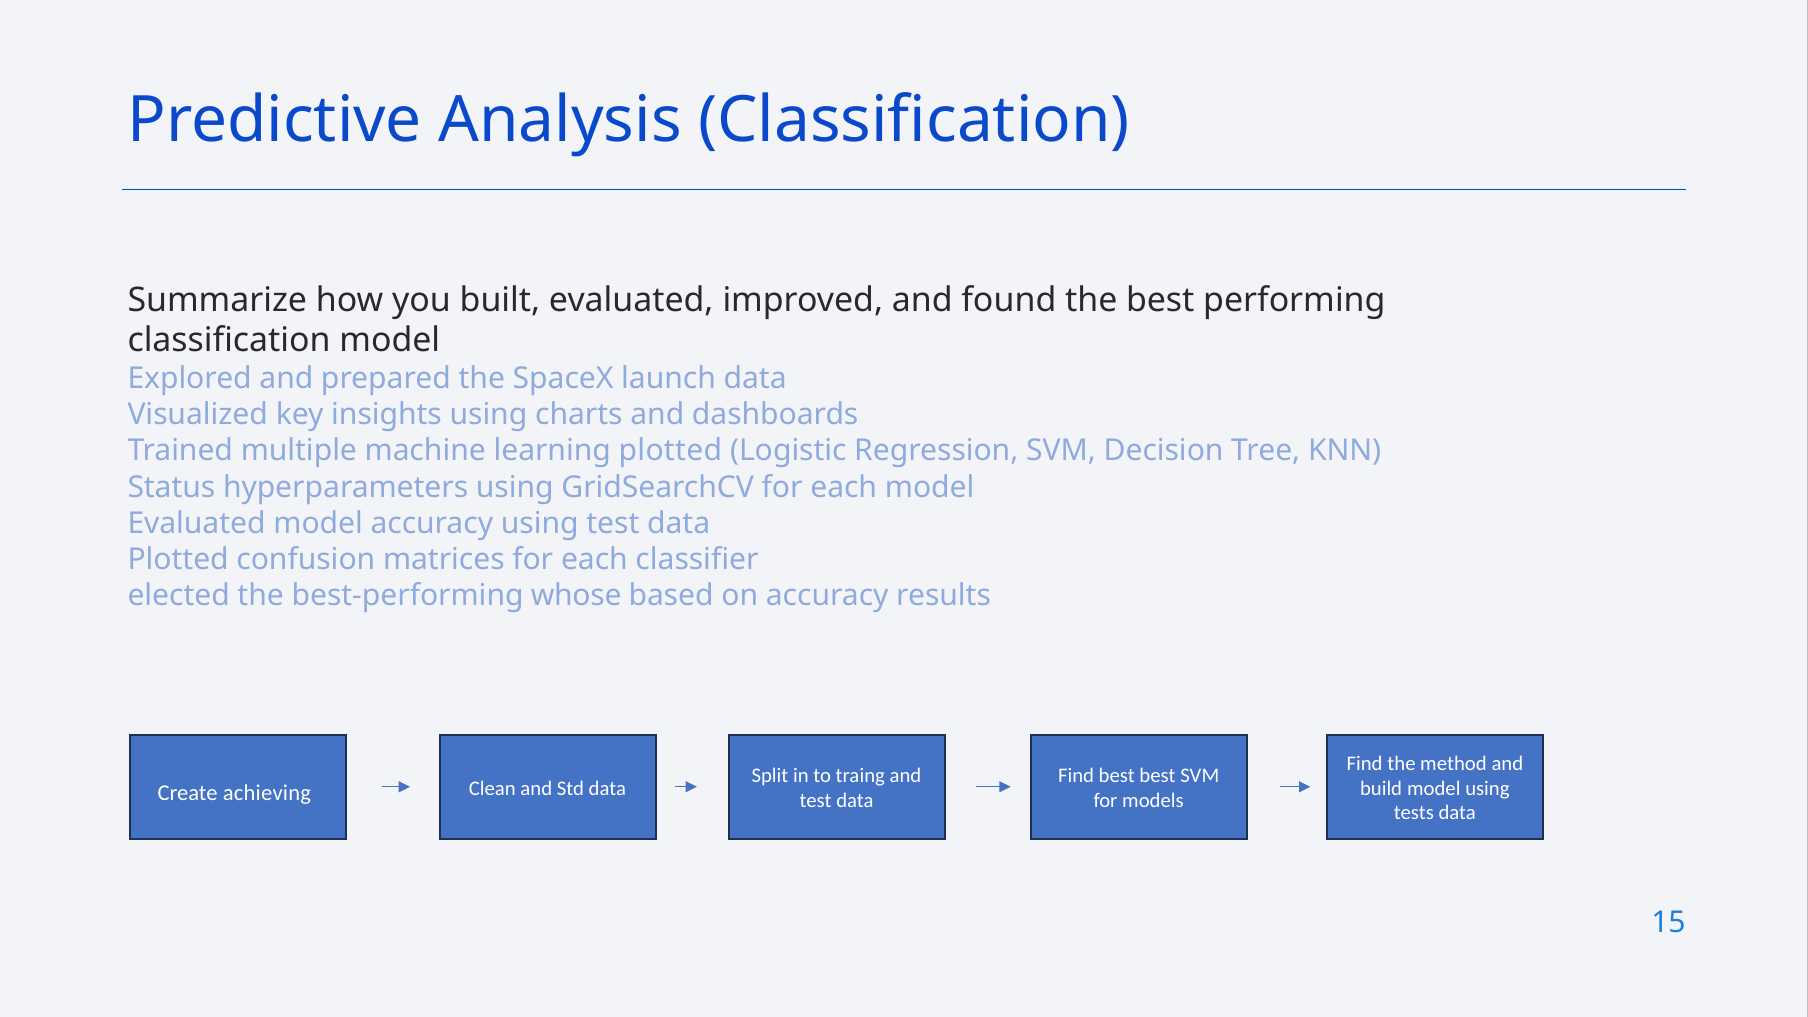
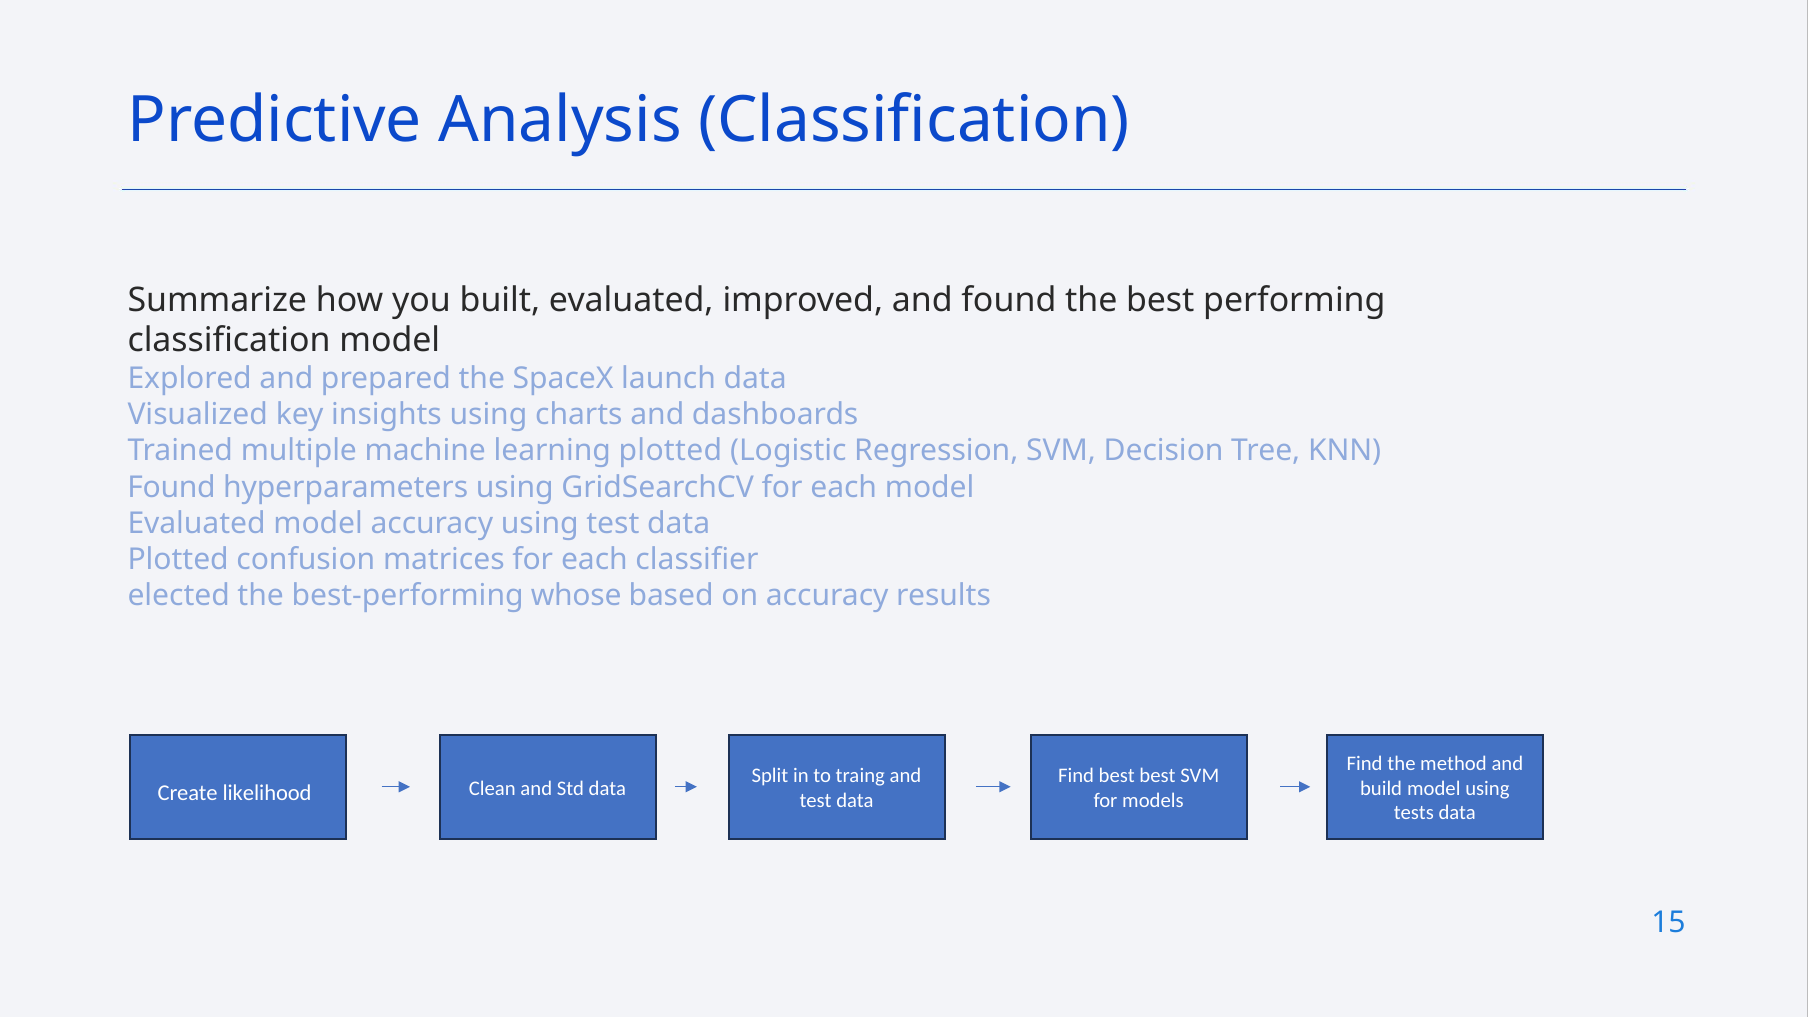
Status: Status -> Found (171, 487)
achieving: achieving -> likelihood (267, 793)
